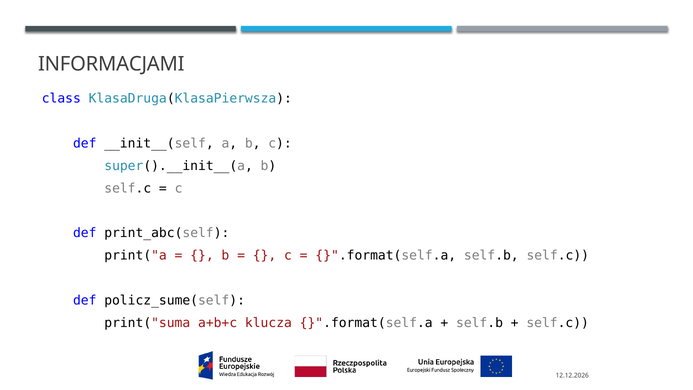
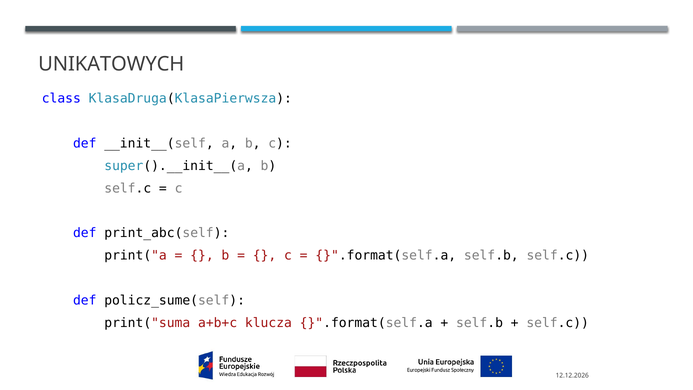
INFORMACJAMI: INFORMACJAMI -> UNIKATOWYCH (111, 64)
